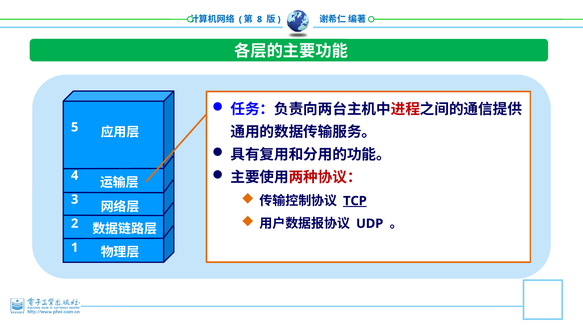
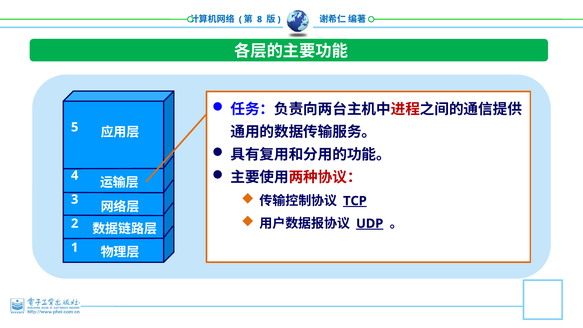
UDP underline: none -> present (370, 224)
